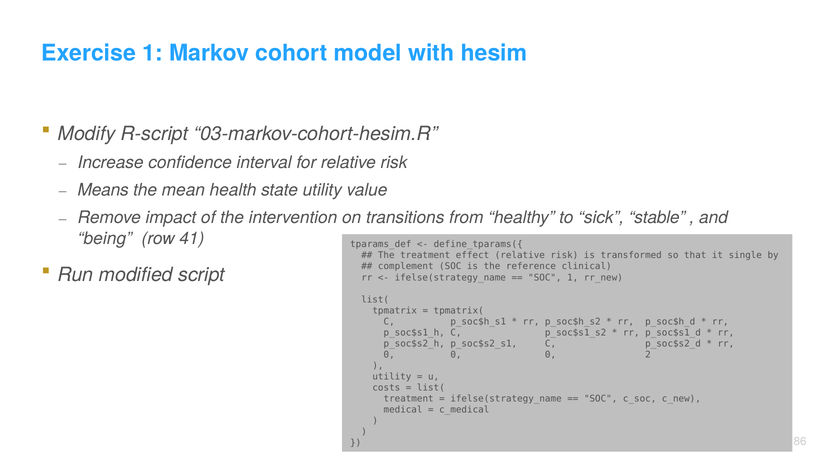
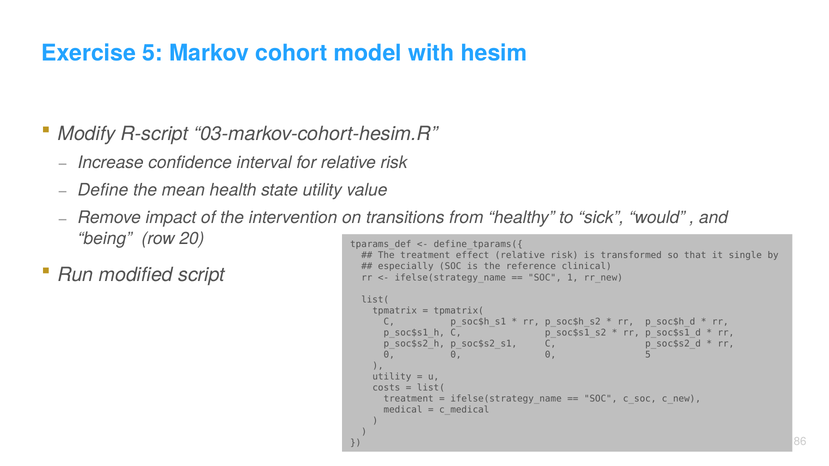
Exercise 1: 1 -> 5 (152, 53)
Means: Means -> Define (103, 190)
stable: stable -> would (657, 218)
41: 41 -> 20 (192, 239)
complement: complement -> especially (406, 267)
0 2: 2 -> 5 (648, 355)
